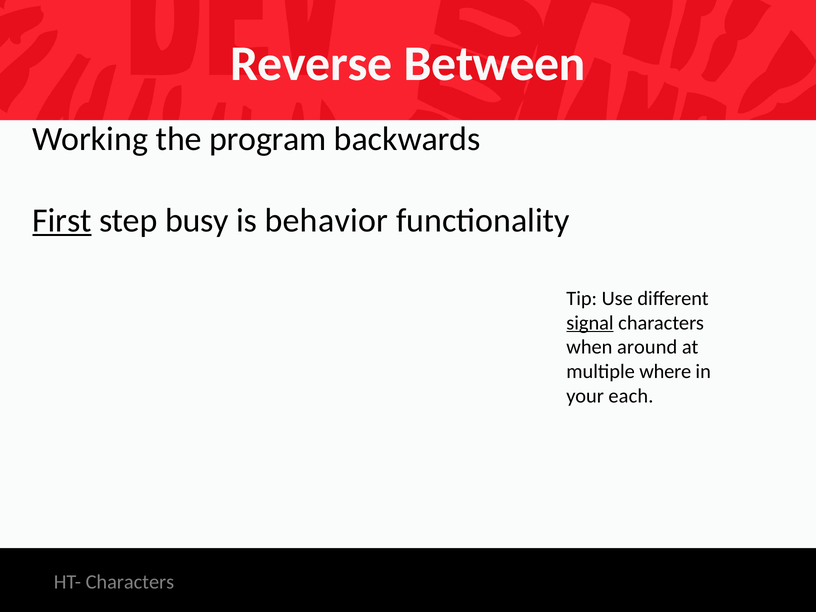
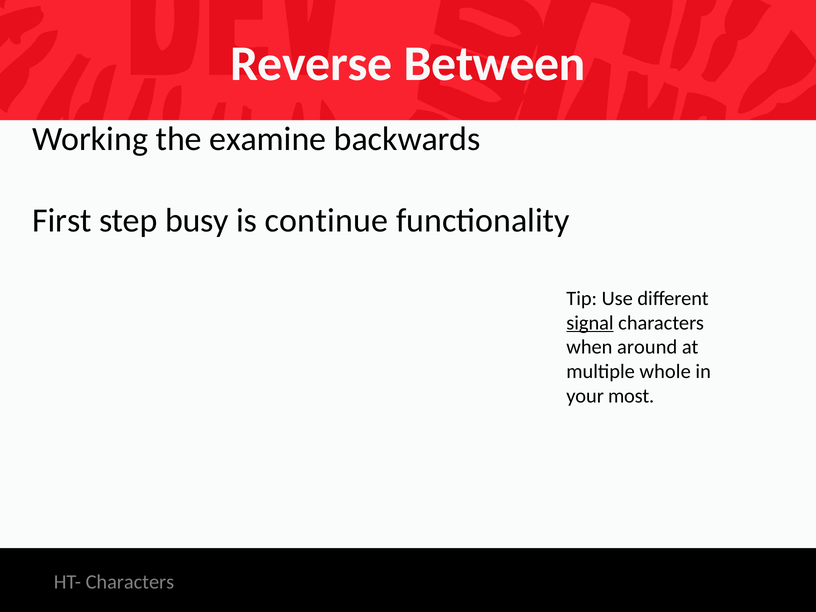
program: program -> examine (268, 139)
First underline: present -> none (62, 221)
behavior: behavior -> continue (326, 221)
where: where -> whole (665, 372)
each: each -> most (631, 396)
